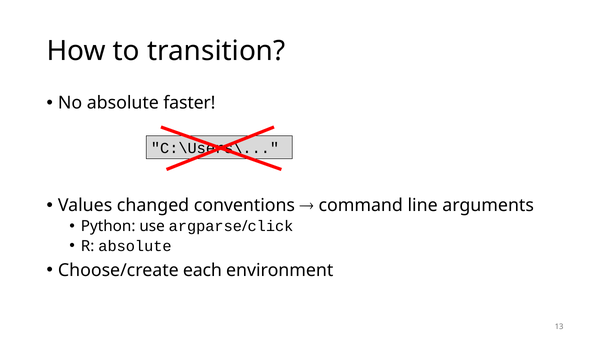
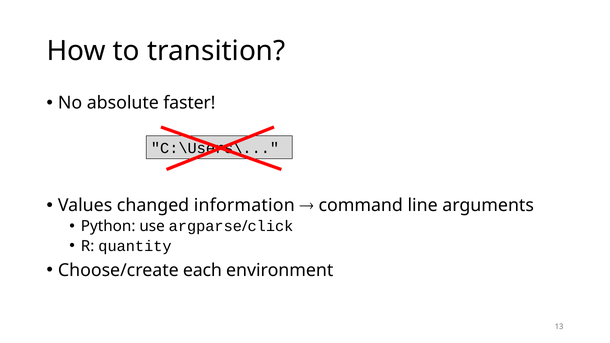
conventions: conventions -> information (244, 205)
R absolute: absolute -> quantity (135, 246)
